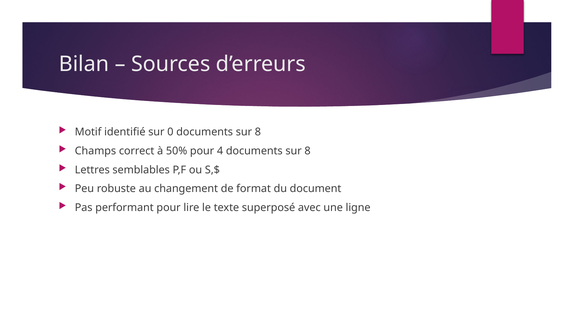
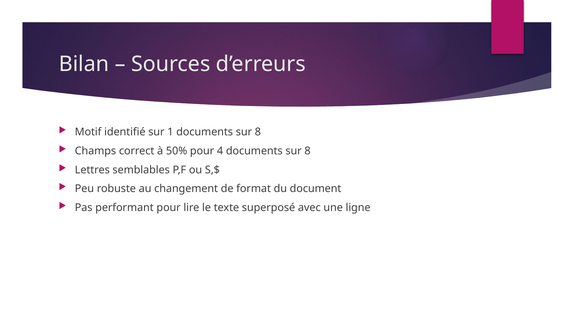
0: 0 -> 1 (170, 132)
